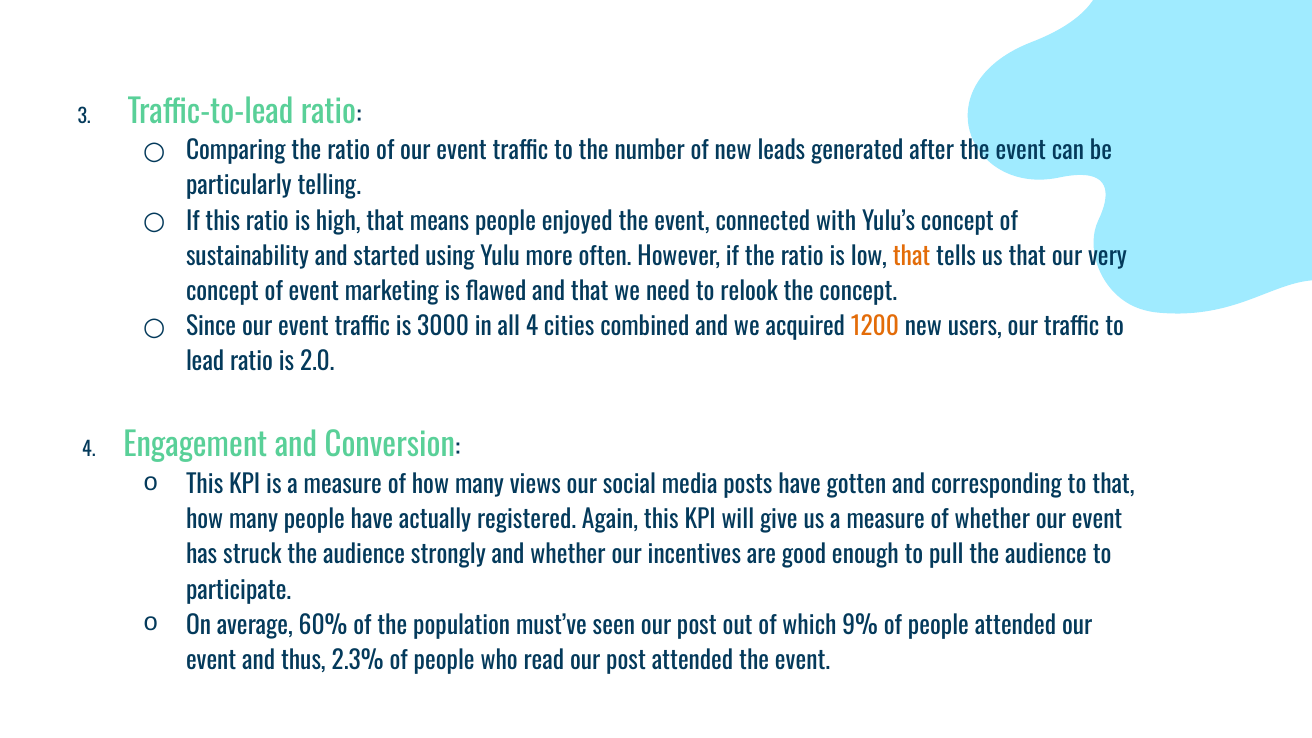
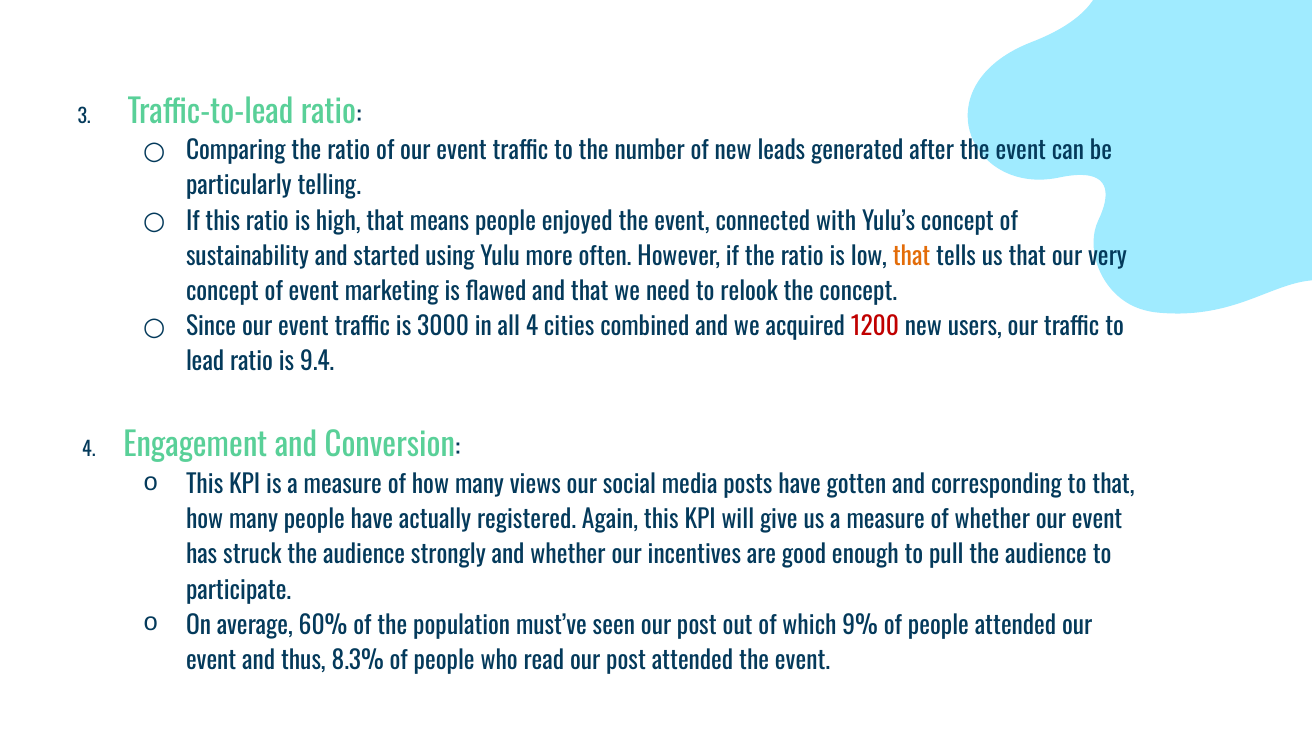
1200 colour: orange -> red (875, 327)
2.0: 2.0 -> 9.4 (317, 362)
2.3%: 2.3% -> 8.3% (358, 661)
